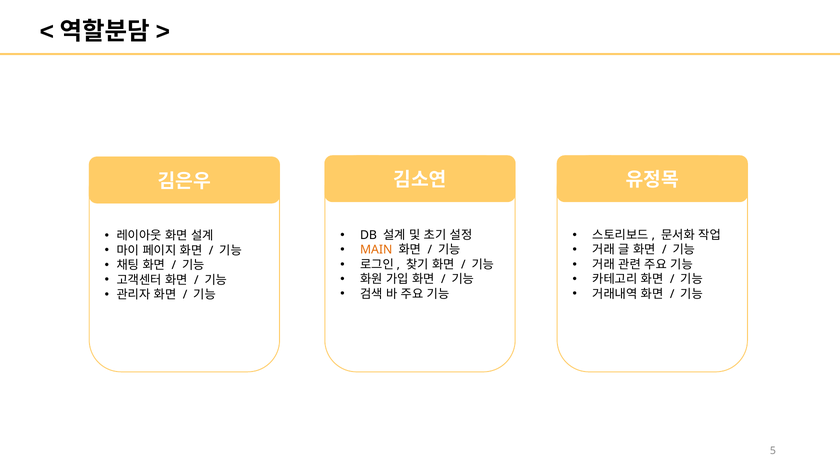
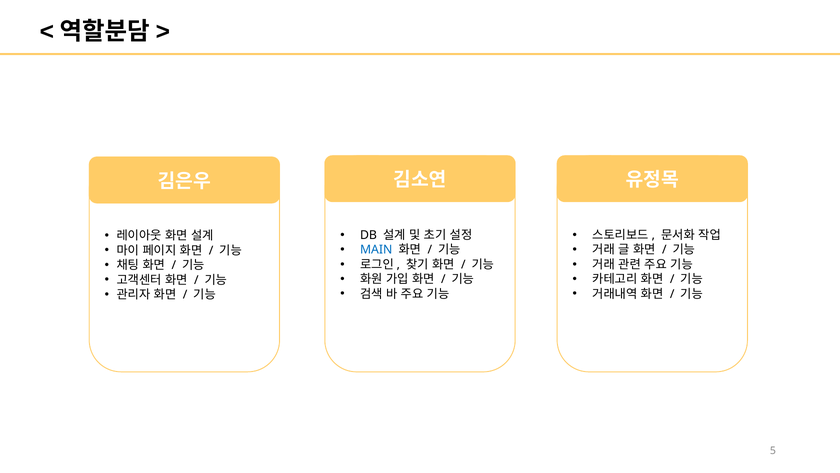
MAIN colour: orange -> blue (376, 250)
